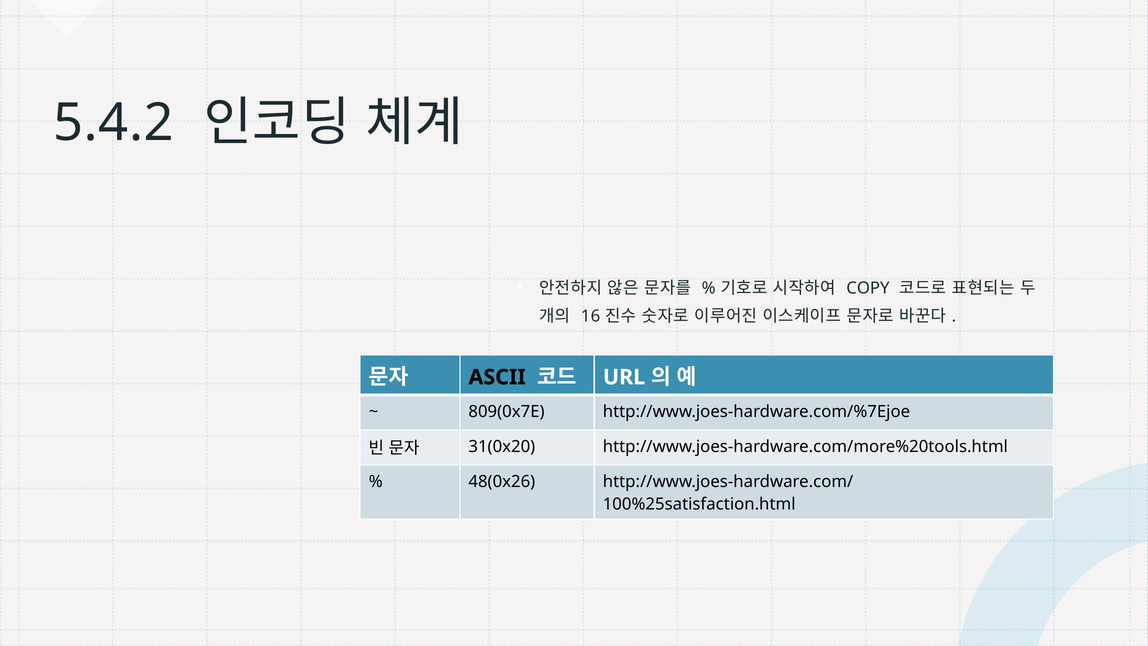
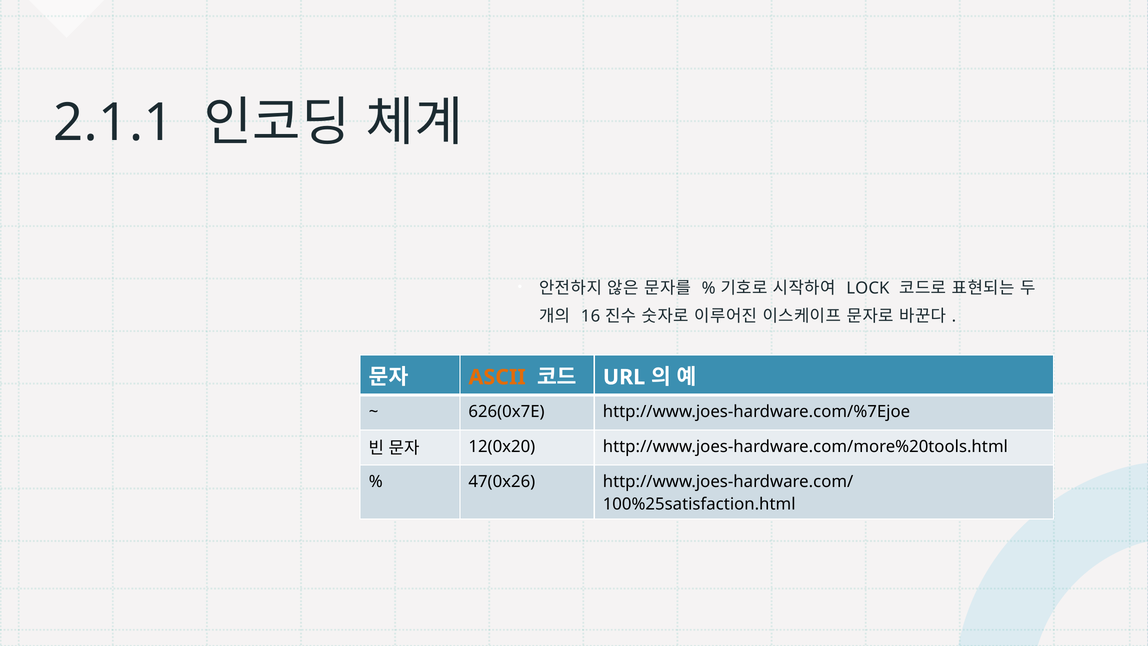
5.4.2: 5.4.2 -> 2.1.1 (114, 123)
COPY: COPY -> LOCK (868, 288)
ASCII colour: black -> orange (497, 377)
809(0x7E: 809(0x7E -> 626(0x7E (507, 412)
31(0x20: 31(0x20 -> 12(0x20 (502, 446)
48(0x26: 48(0x26 -> 47(0x26 (502, 481)
